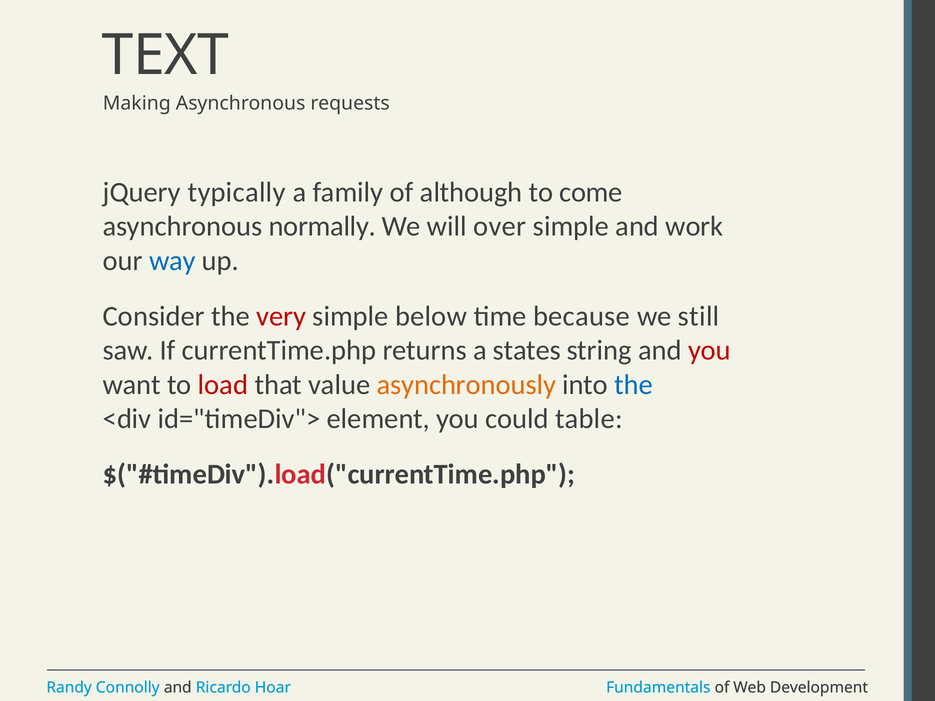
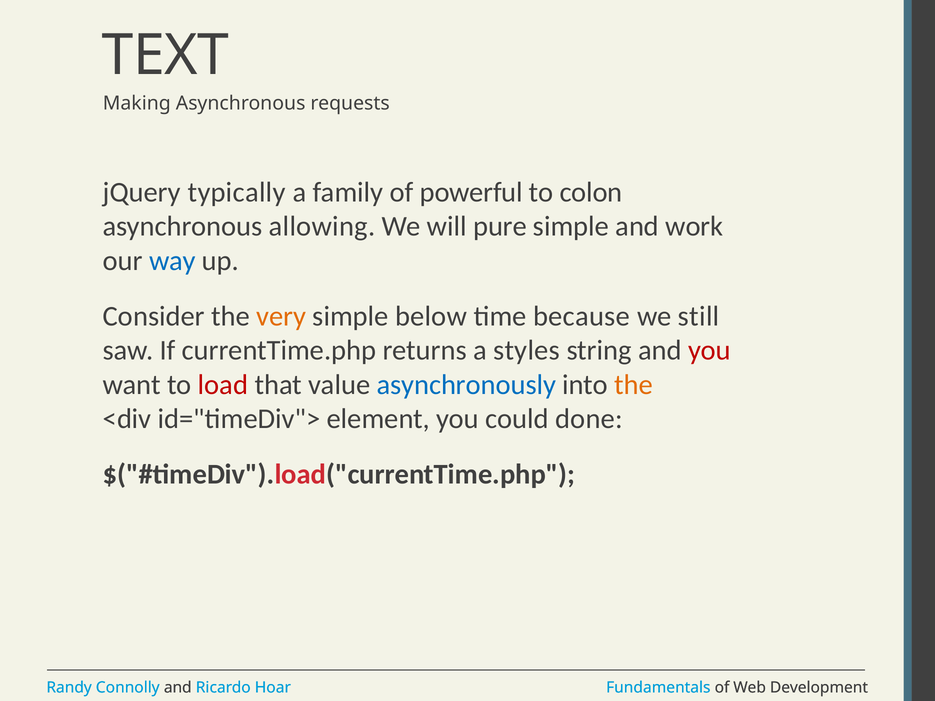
although: although -> powerful (471, 192)
come: come -> colon (591, 192)
normally: normally -> allowing (322, 226)
over: over -> pure (500, 226)
very colour: red -> orange (281, 316)
states: states -> styles (527, 351)
asynchronously colour: orange -> blue (466, 385)
the colour: blue -> orange (634, 385)
table: table -> done (589, 419)
